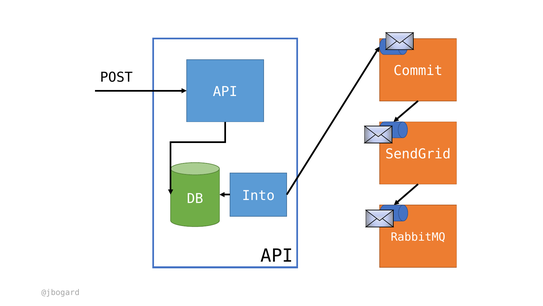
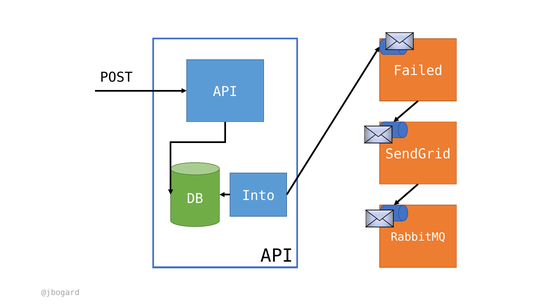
Commit: Commit -> Failed (418, 71)
